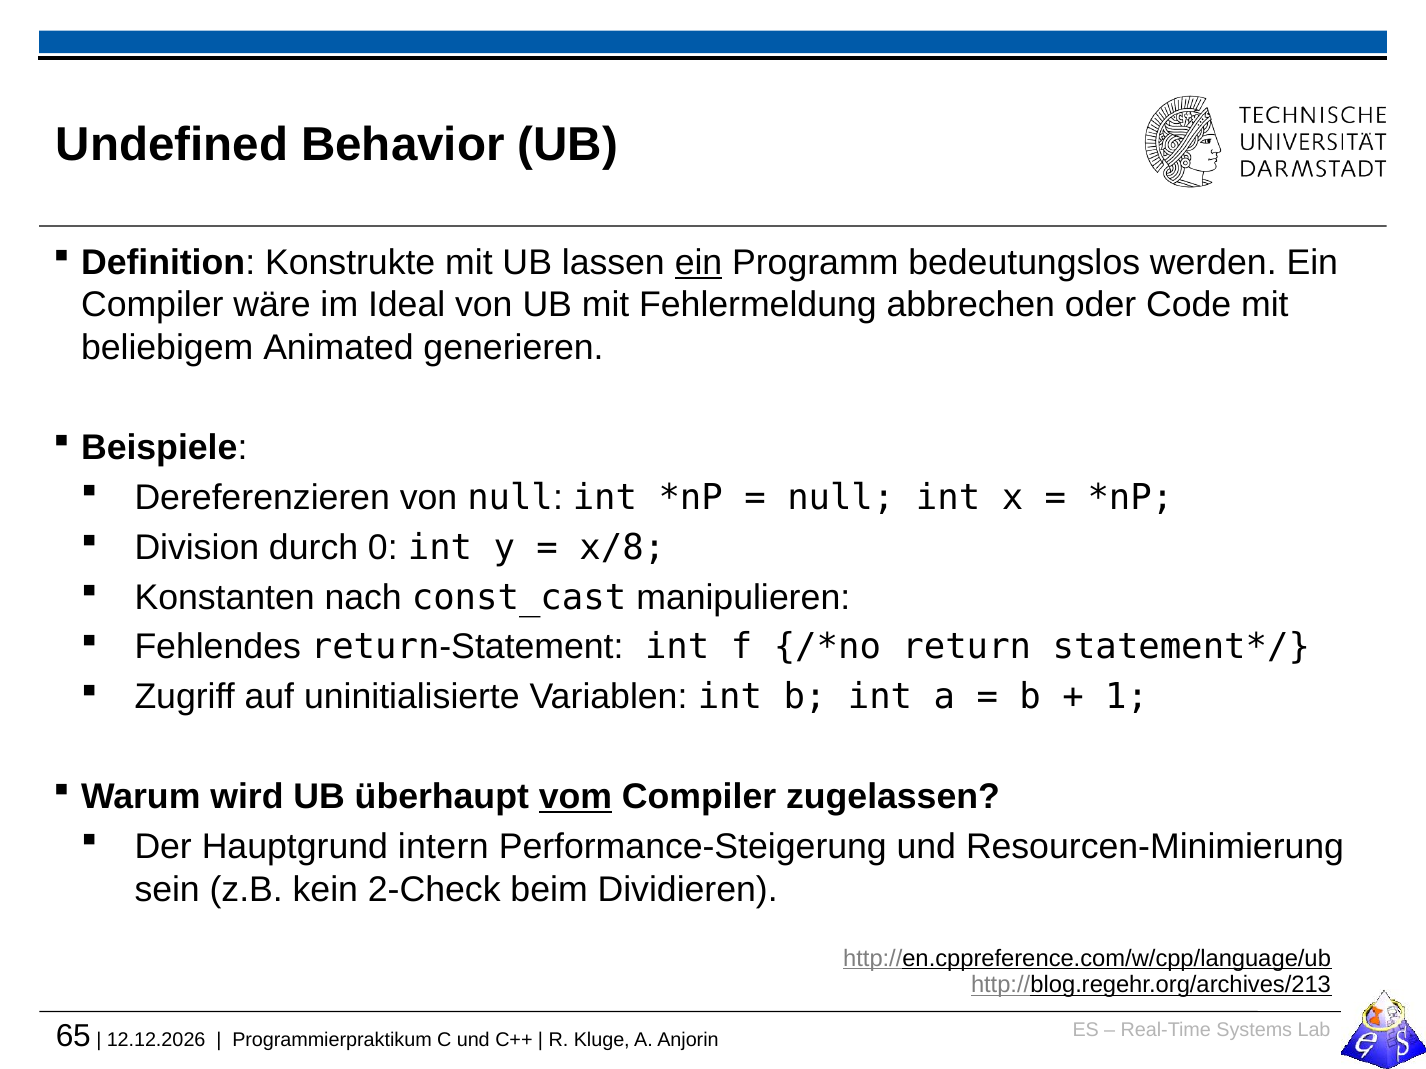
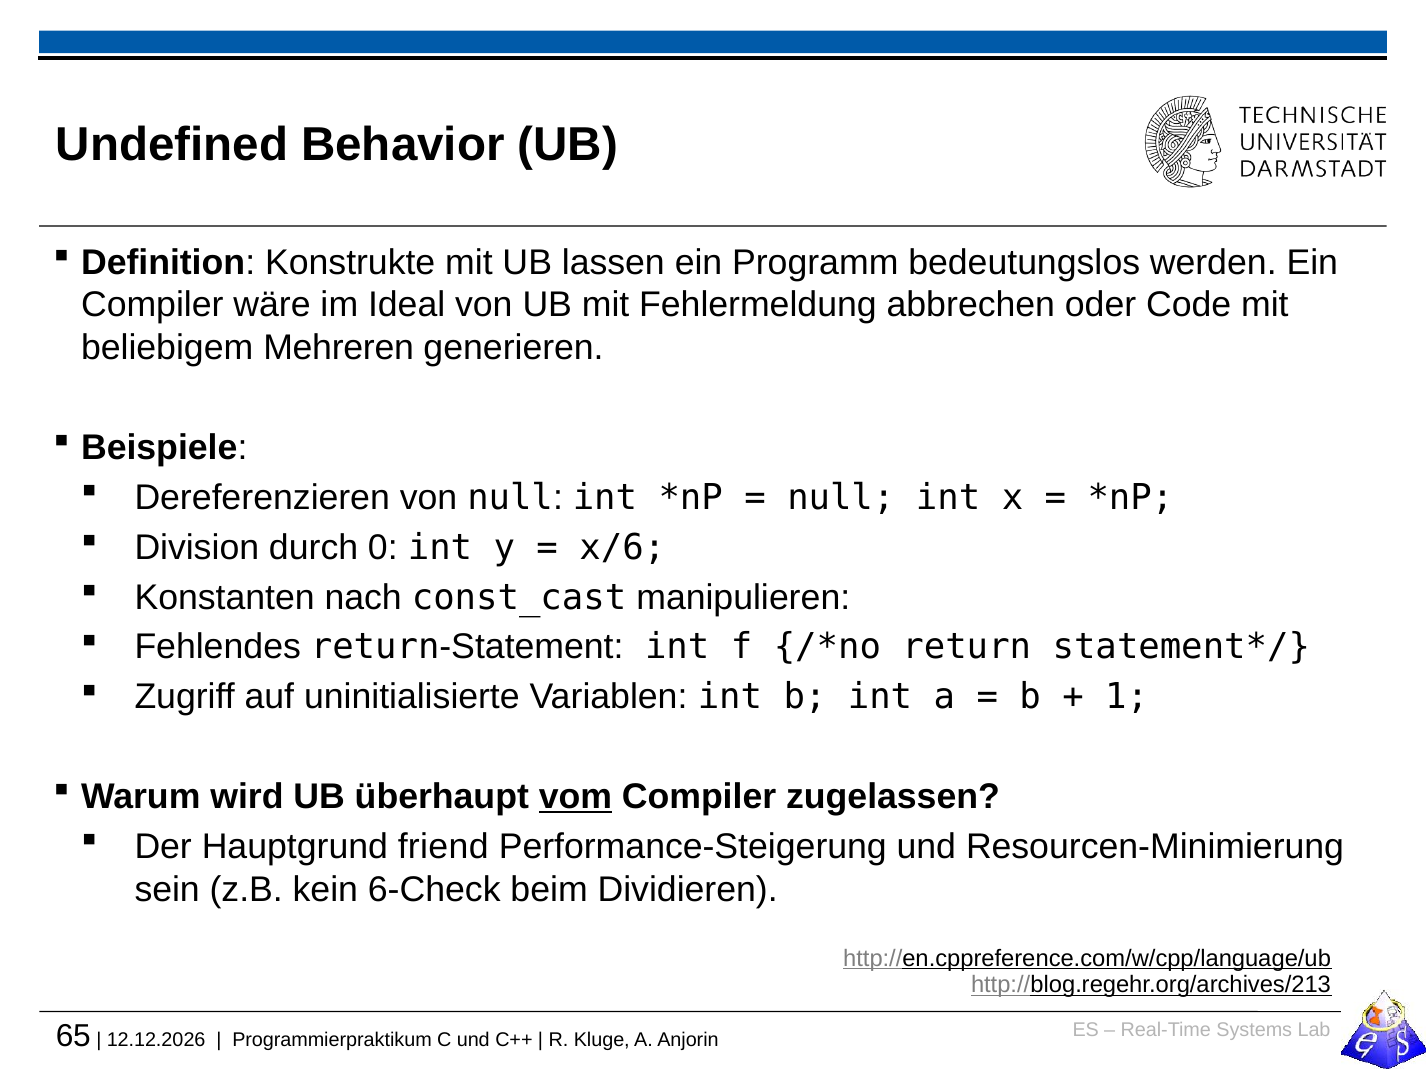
ein underline: present -> none (699, 262)
Animated: Animated -> Mehreren (339, 348)
x/8: x/8 -> x/6 (622, 548)
intern: intern -> friend (443, 847)
2-Check: 2-Check -> 6-Check (434, 890)
